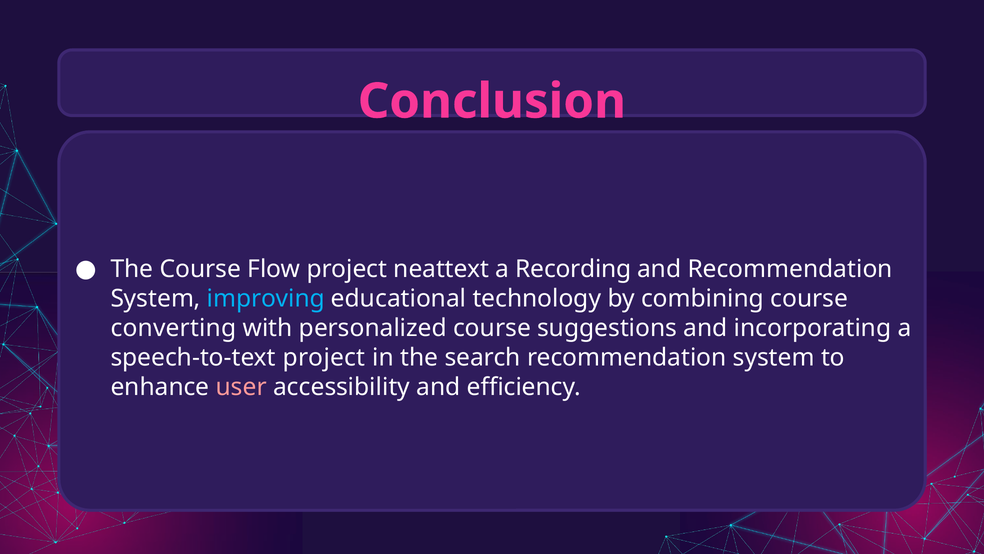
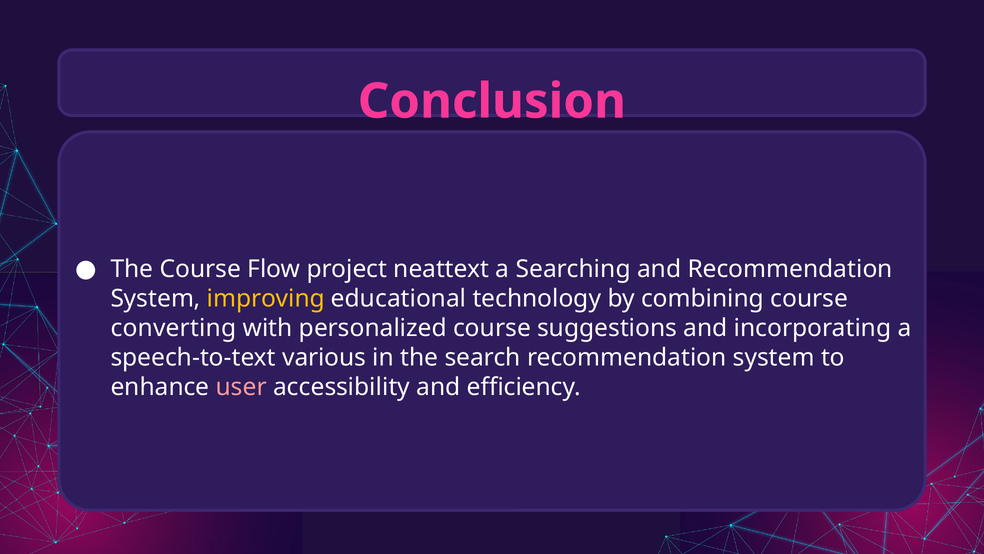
Recording: Recording -> Searching (573, 269)
improving colour: light blue -> yellow (266, 298)
speech-to-text project: project -> various (324, 357)
